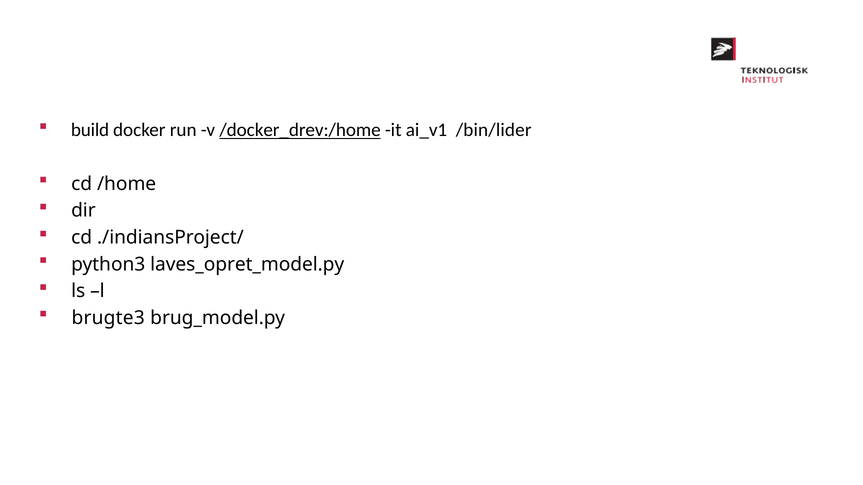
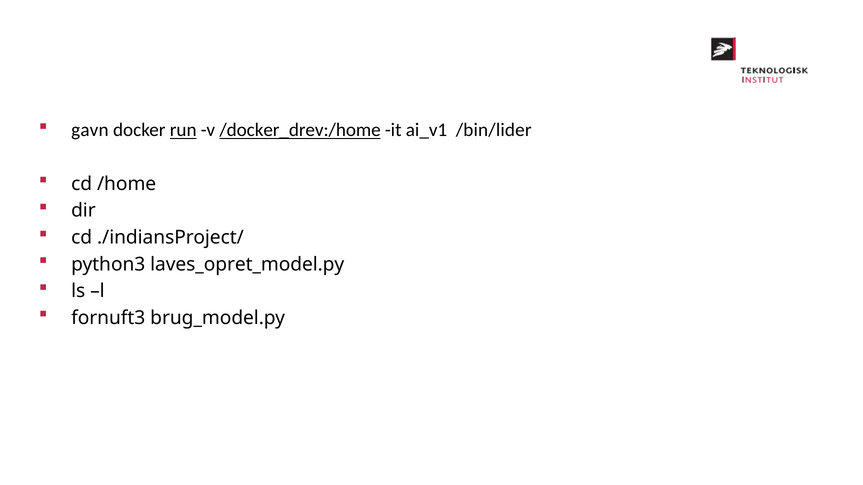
build: build -> gavn (90, 130)
run underline: none -> present (183, 130)
brugte3: brugte3 -> fornuft3 (108, 318)
